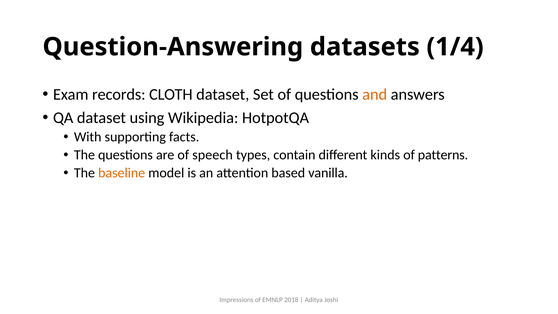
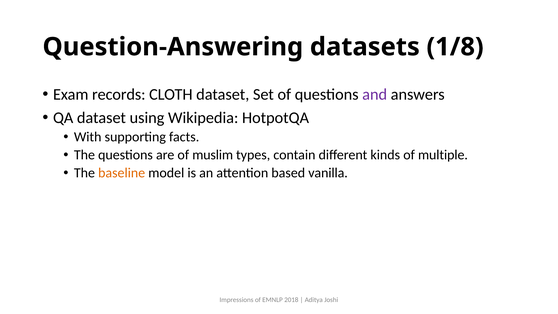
1/4: 1/4 -> 1/8 (455, 47)
and colour: orange -> purple (375, 94)
speech: speech -> muslim (213, 155)
patterns: patterns -> multiple (443, 155)
